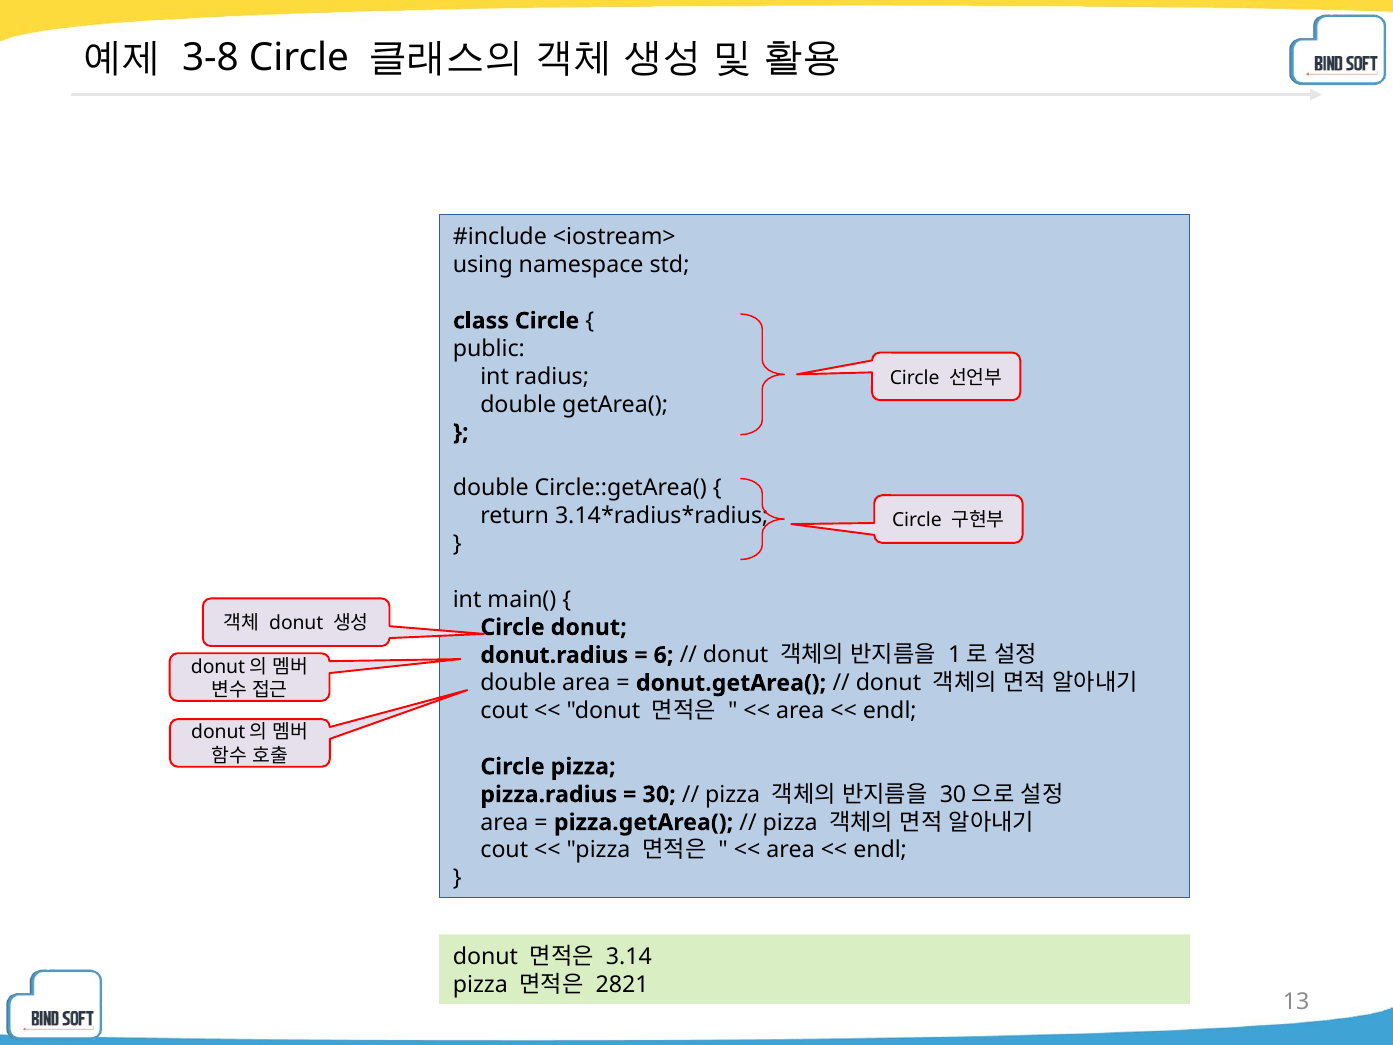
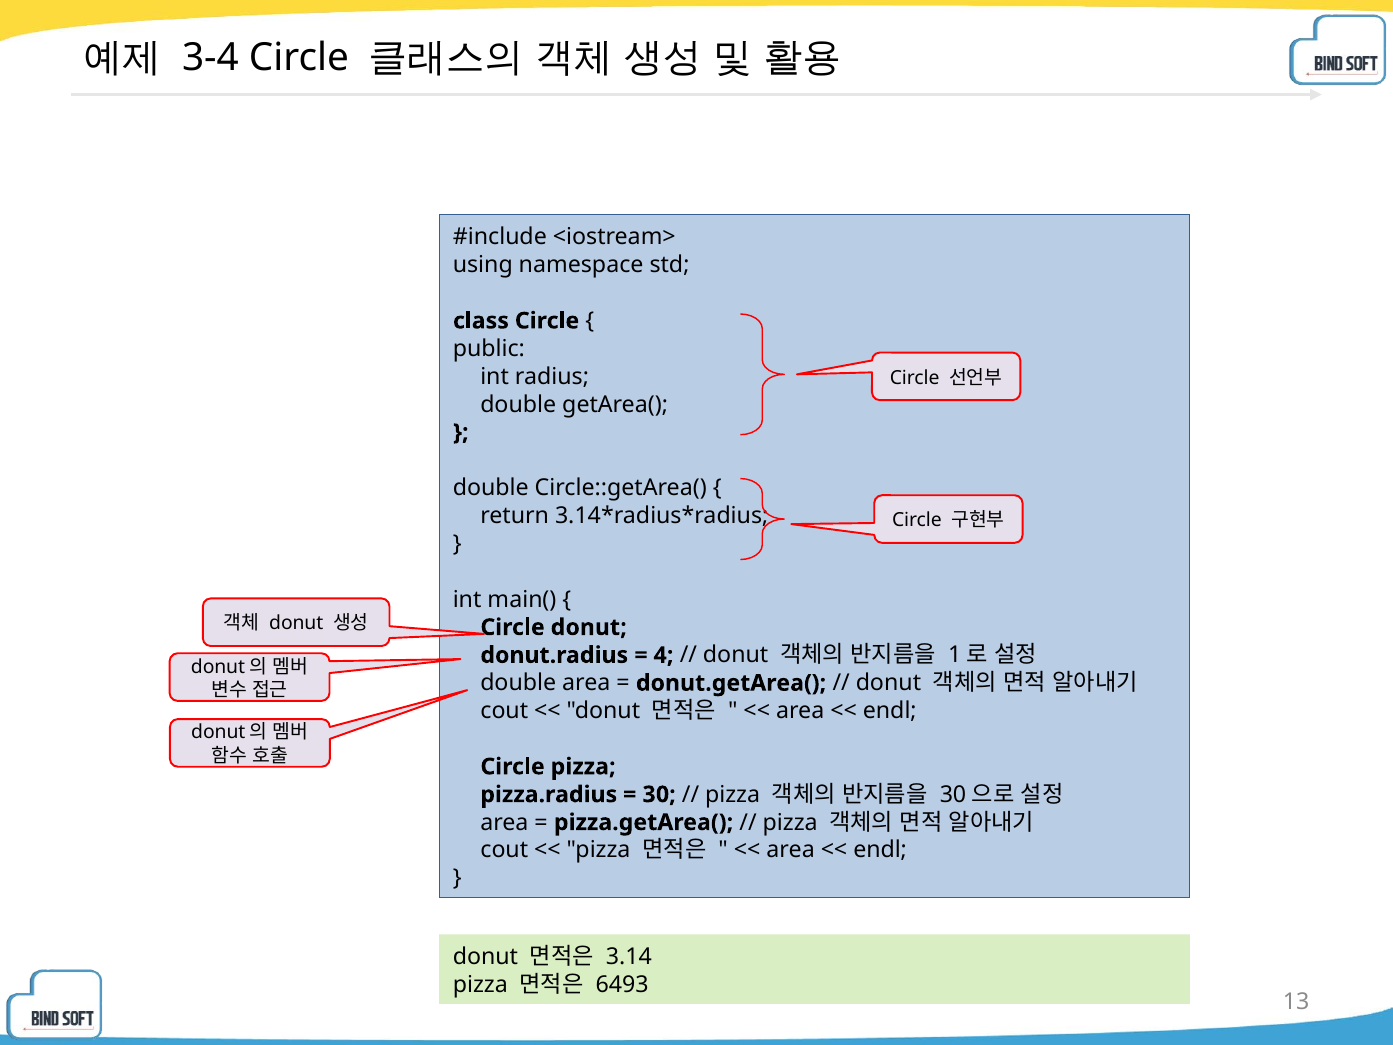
3-8: 3-8 -> 3-4 (210, 58)
6: 6 -> 4 (663, 655)
2821: 2821 -> 6493 (622, 985)
